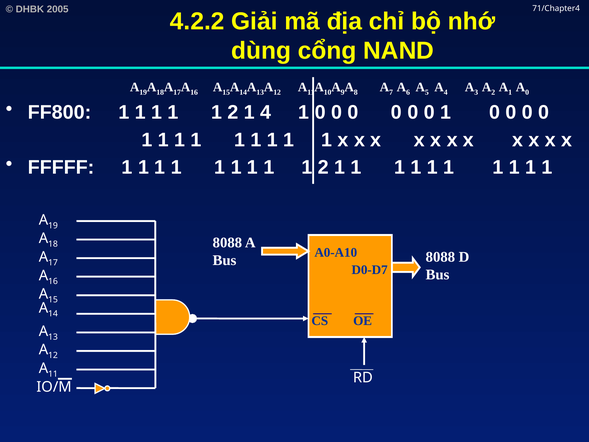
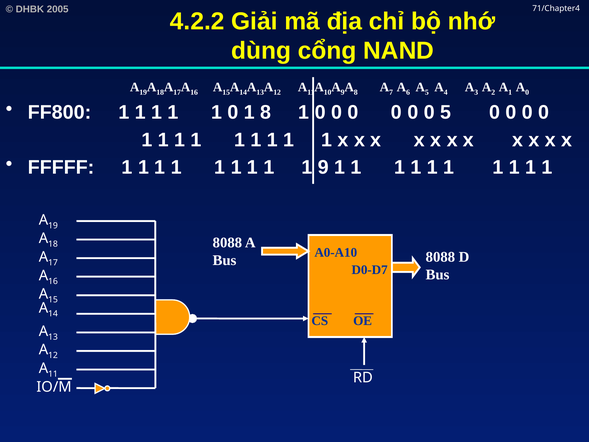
2: 2 -> 0 (233, 112)
1 4: 4 -> 8 (266, 112)
1: 1 -> 5 (446, 112)
2: 2 -> 9 (323, 167)
